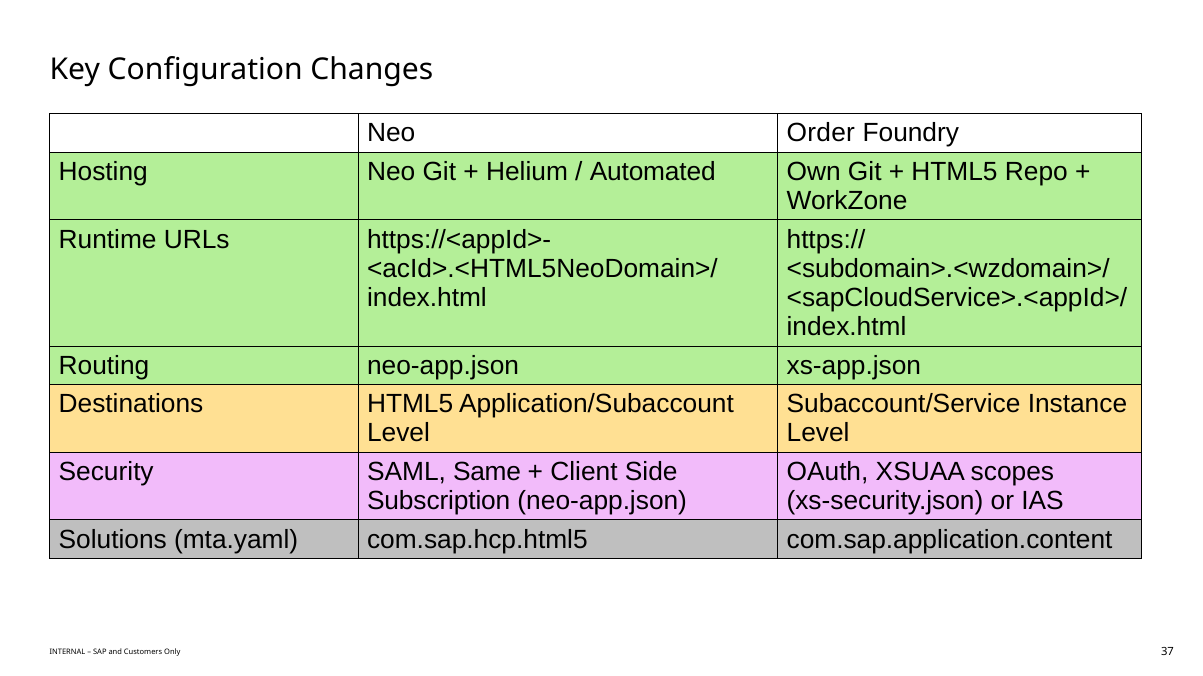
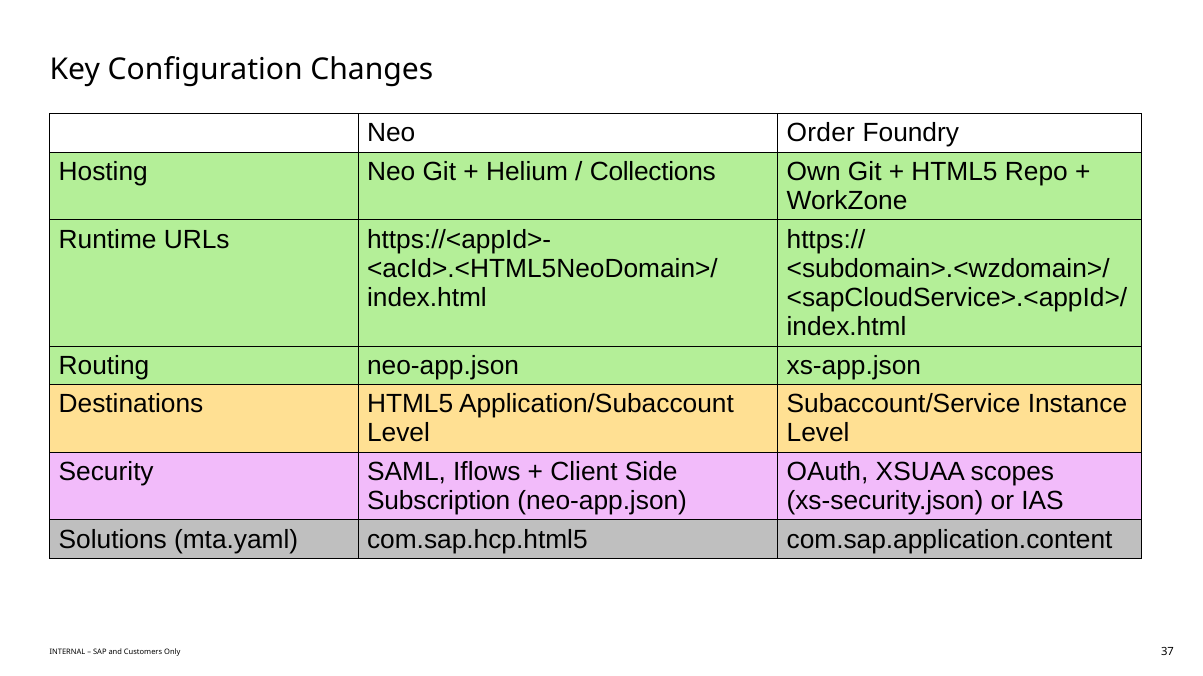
Automated: Automated -> Collections (653, 172)
Same: Same -> Iflows (487, 472)
